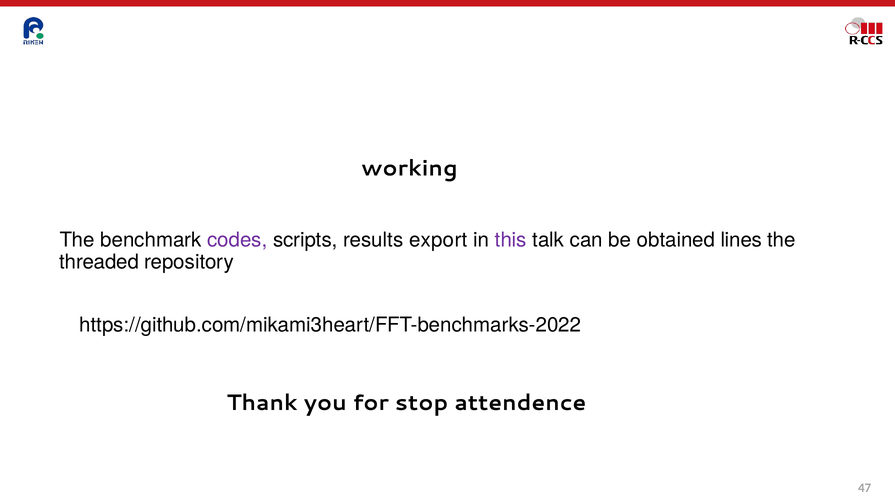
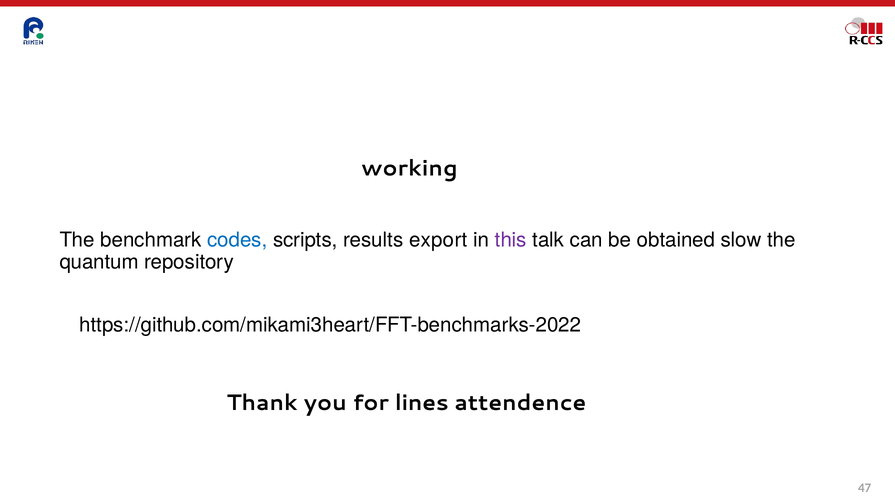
codes colour: purple -> blue (237, 240)
lines: lines -> slow (741, 240)
threaded: threaded -> quantum (99, 262)
stop: stop -> lines (422, 403)
